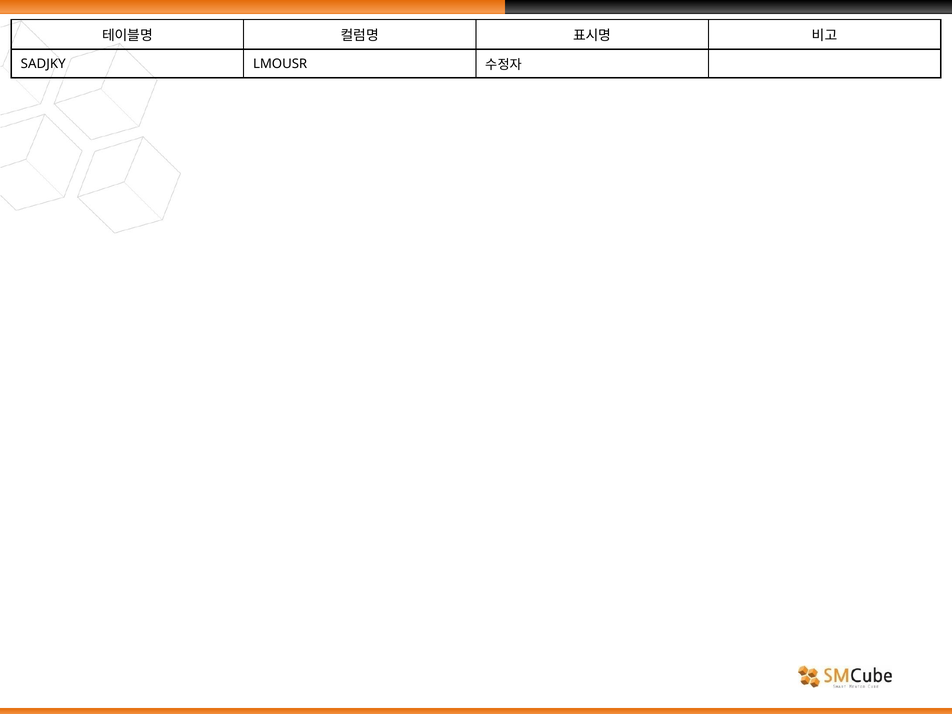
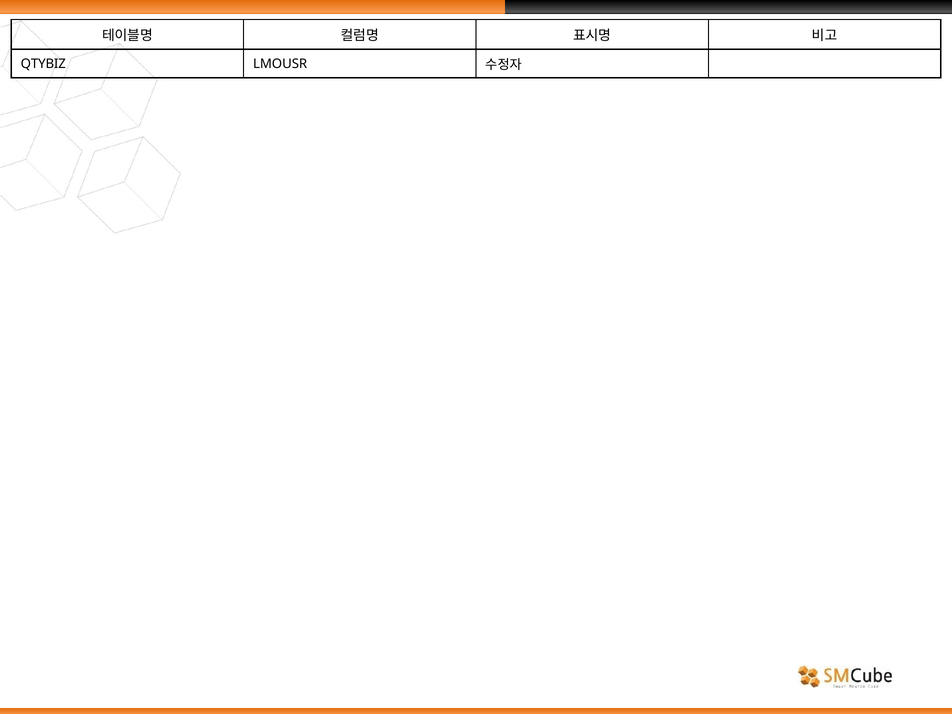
SADJKY: SADJKY -> QTYBIZ (43, 64)
